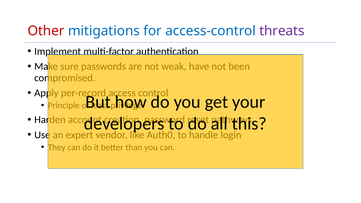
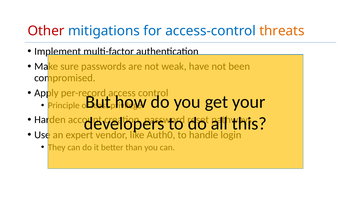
threats colour: purple -> orange (282, 31)
